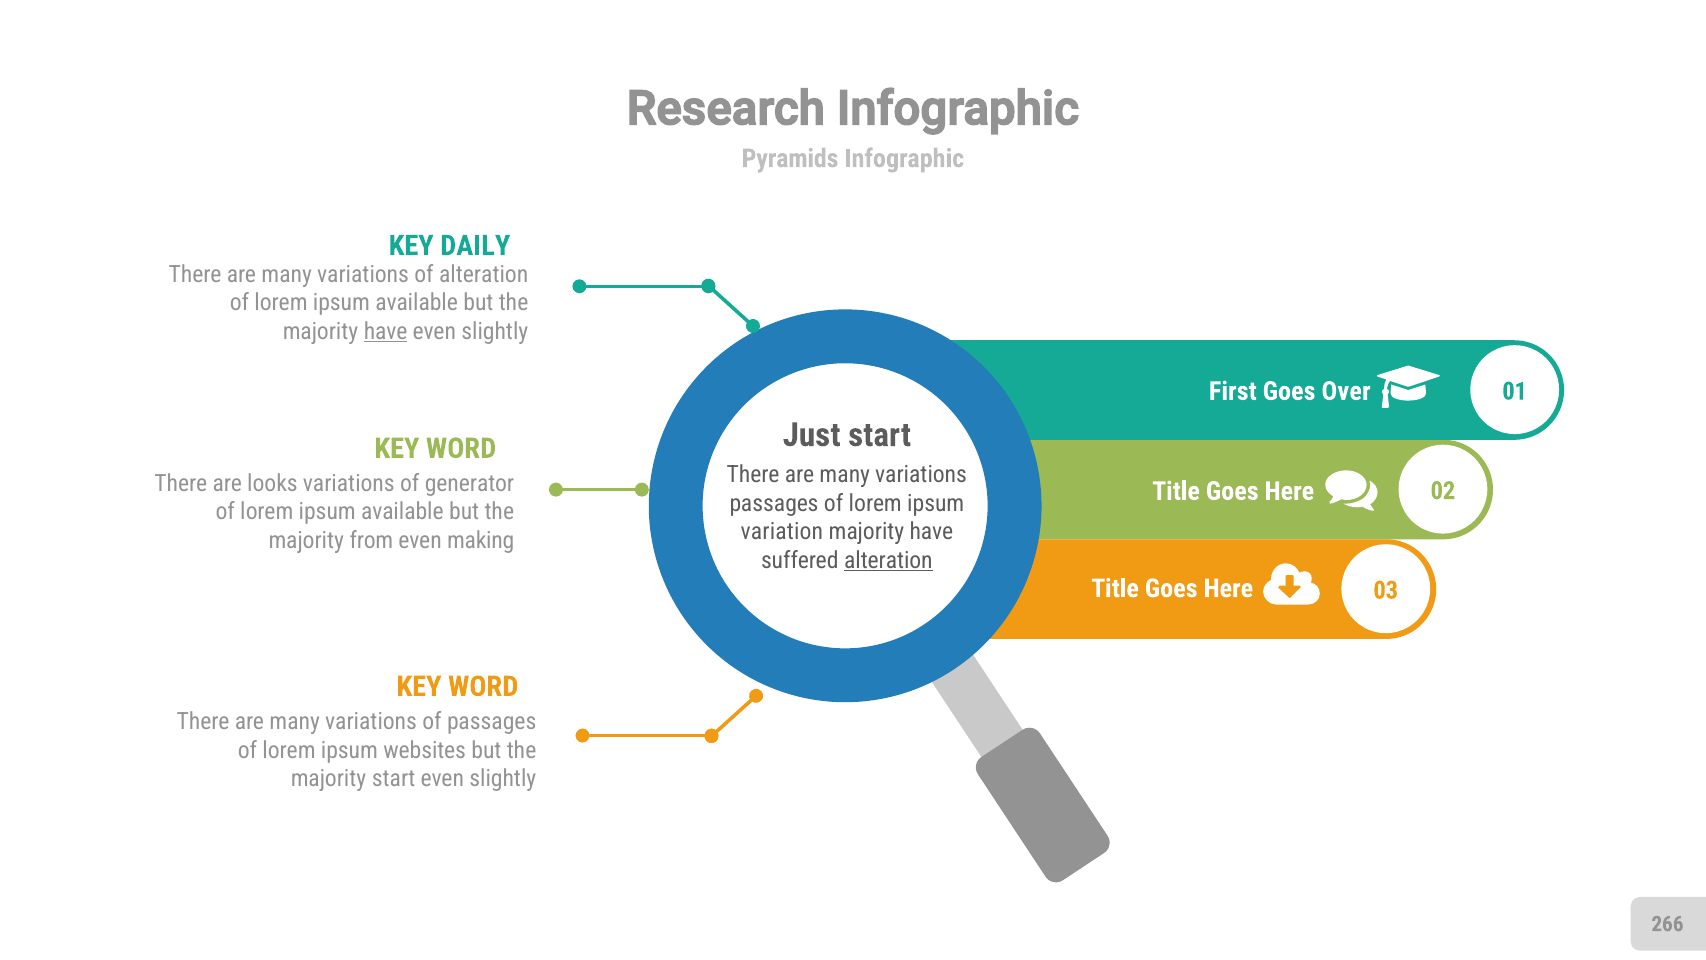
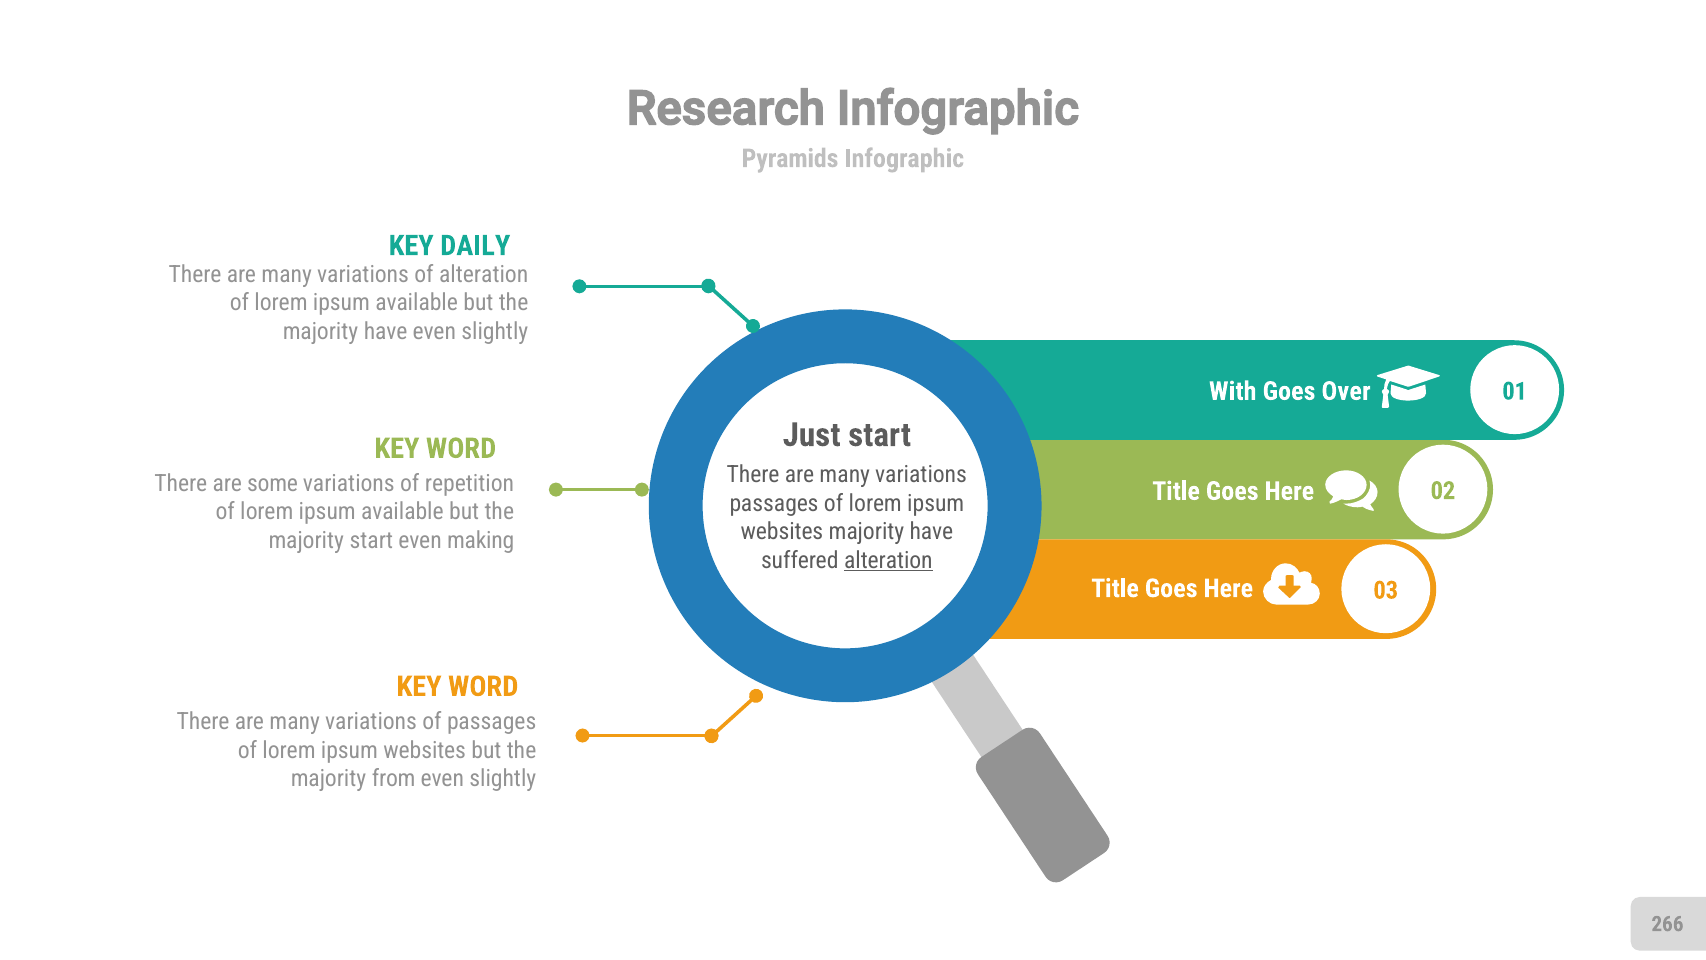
have underline: present -> none (386, 331)
First: First -> With (1233, 391)
looks: looks -> some (273, 483)
generator: generator -> repetition (469, 483)
variation: variation -> websites (782, 532)
majority from: from -> start (371, 540)
majority start: start -> from (394, 779)
